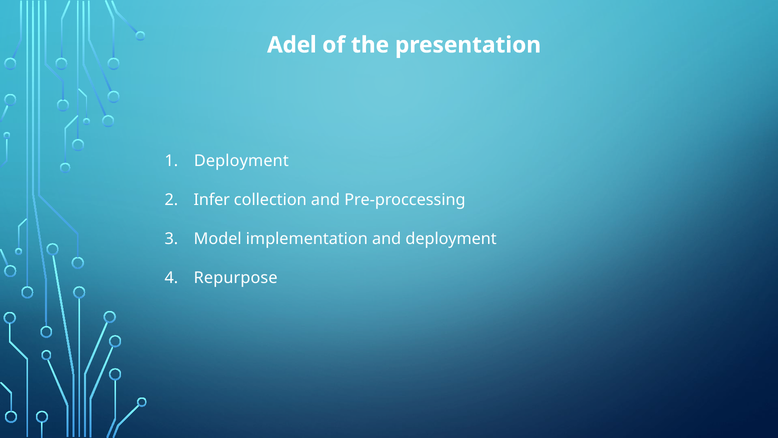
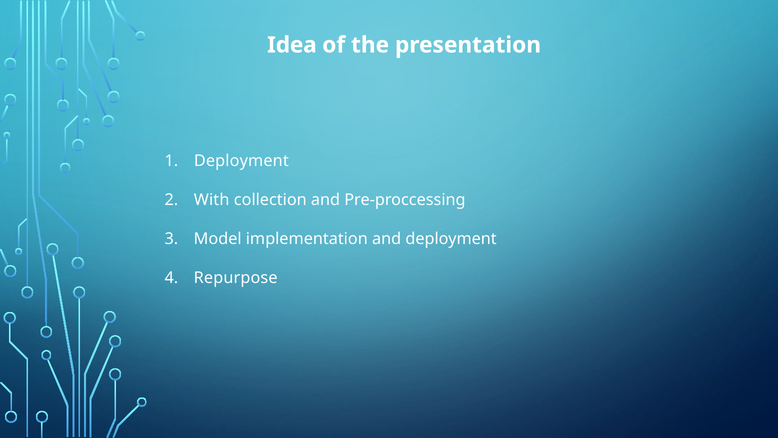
Adel: Adel -> Idea (292, 45)
Infer: Infer -> With (212, 200)
